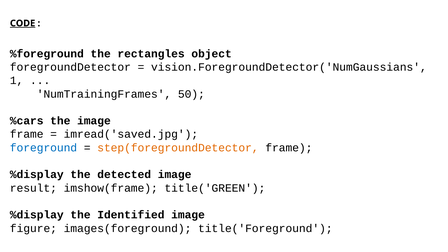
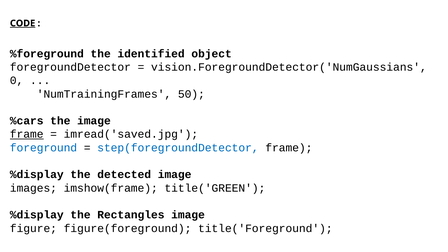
rectangles: rectangles -> identified (151, 54)
1: 1 -> 0 (17, 81)
frame underline: none -> present (27, 134)
step(foregroundDetector colour: orange -> blue (178, 148)
result: result -> images (33, 188)
Identified: Identified -> Rectangles (131, 215)
images(foreground: images(foreground -> figure(foreground (128, 228)
